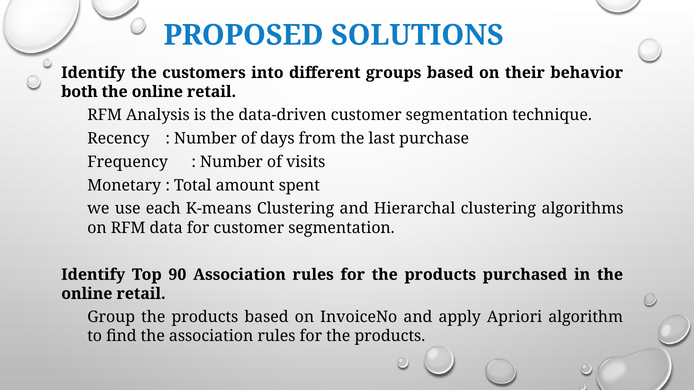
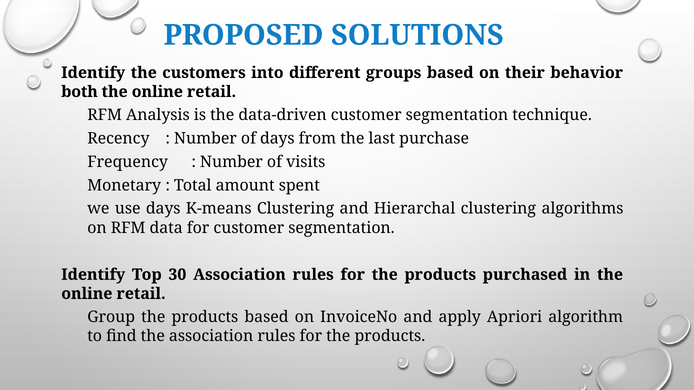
use each: each -> days (163, 209)
90: 90 -> 30 (177, 275)
